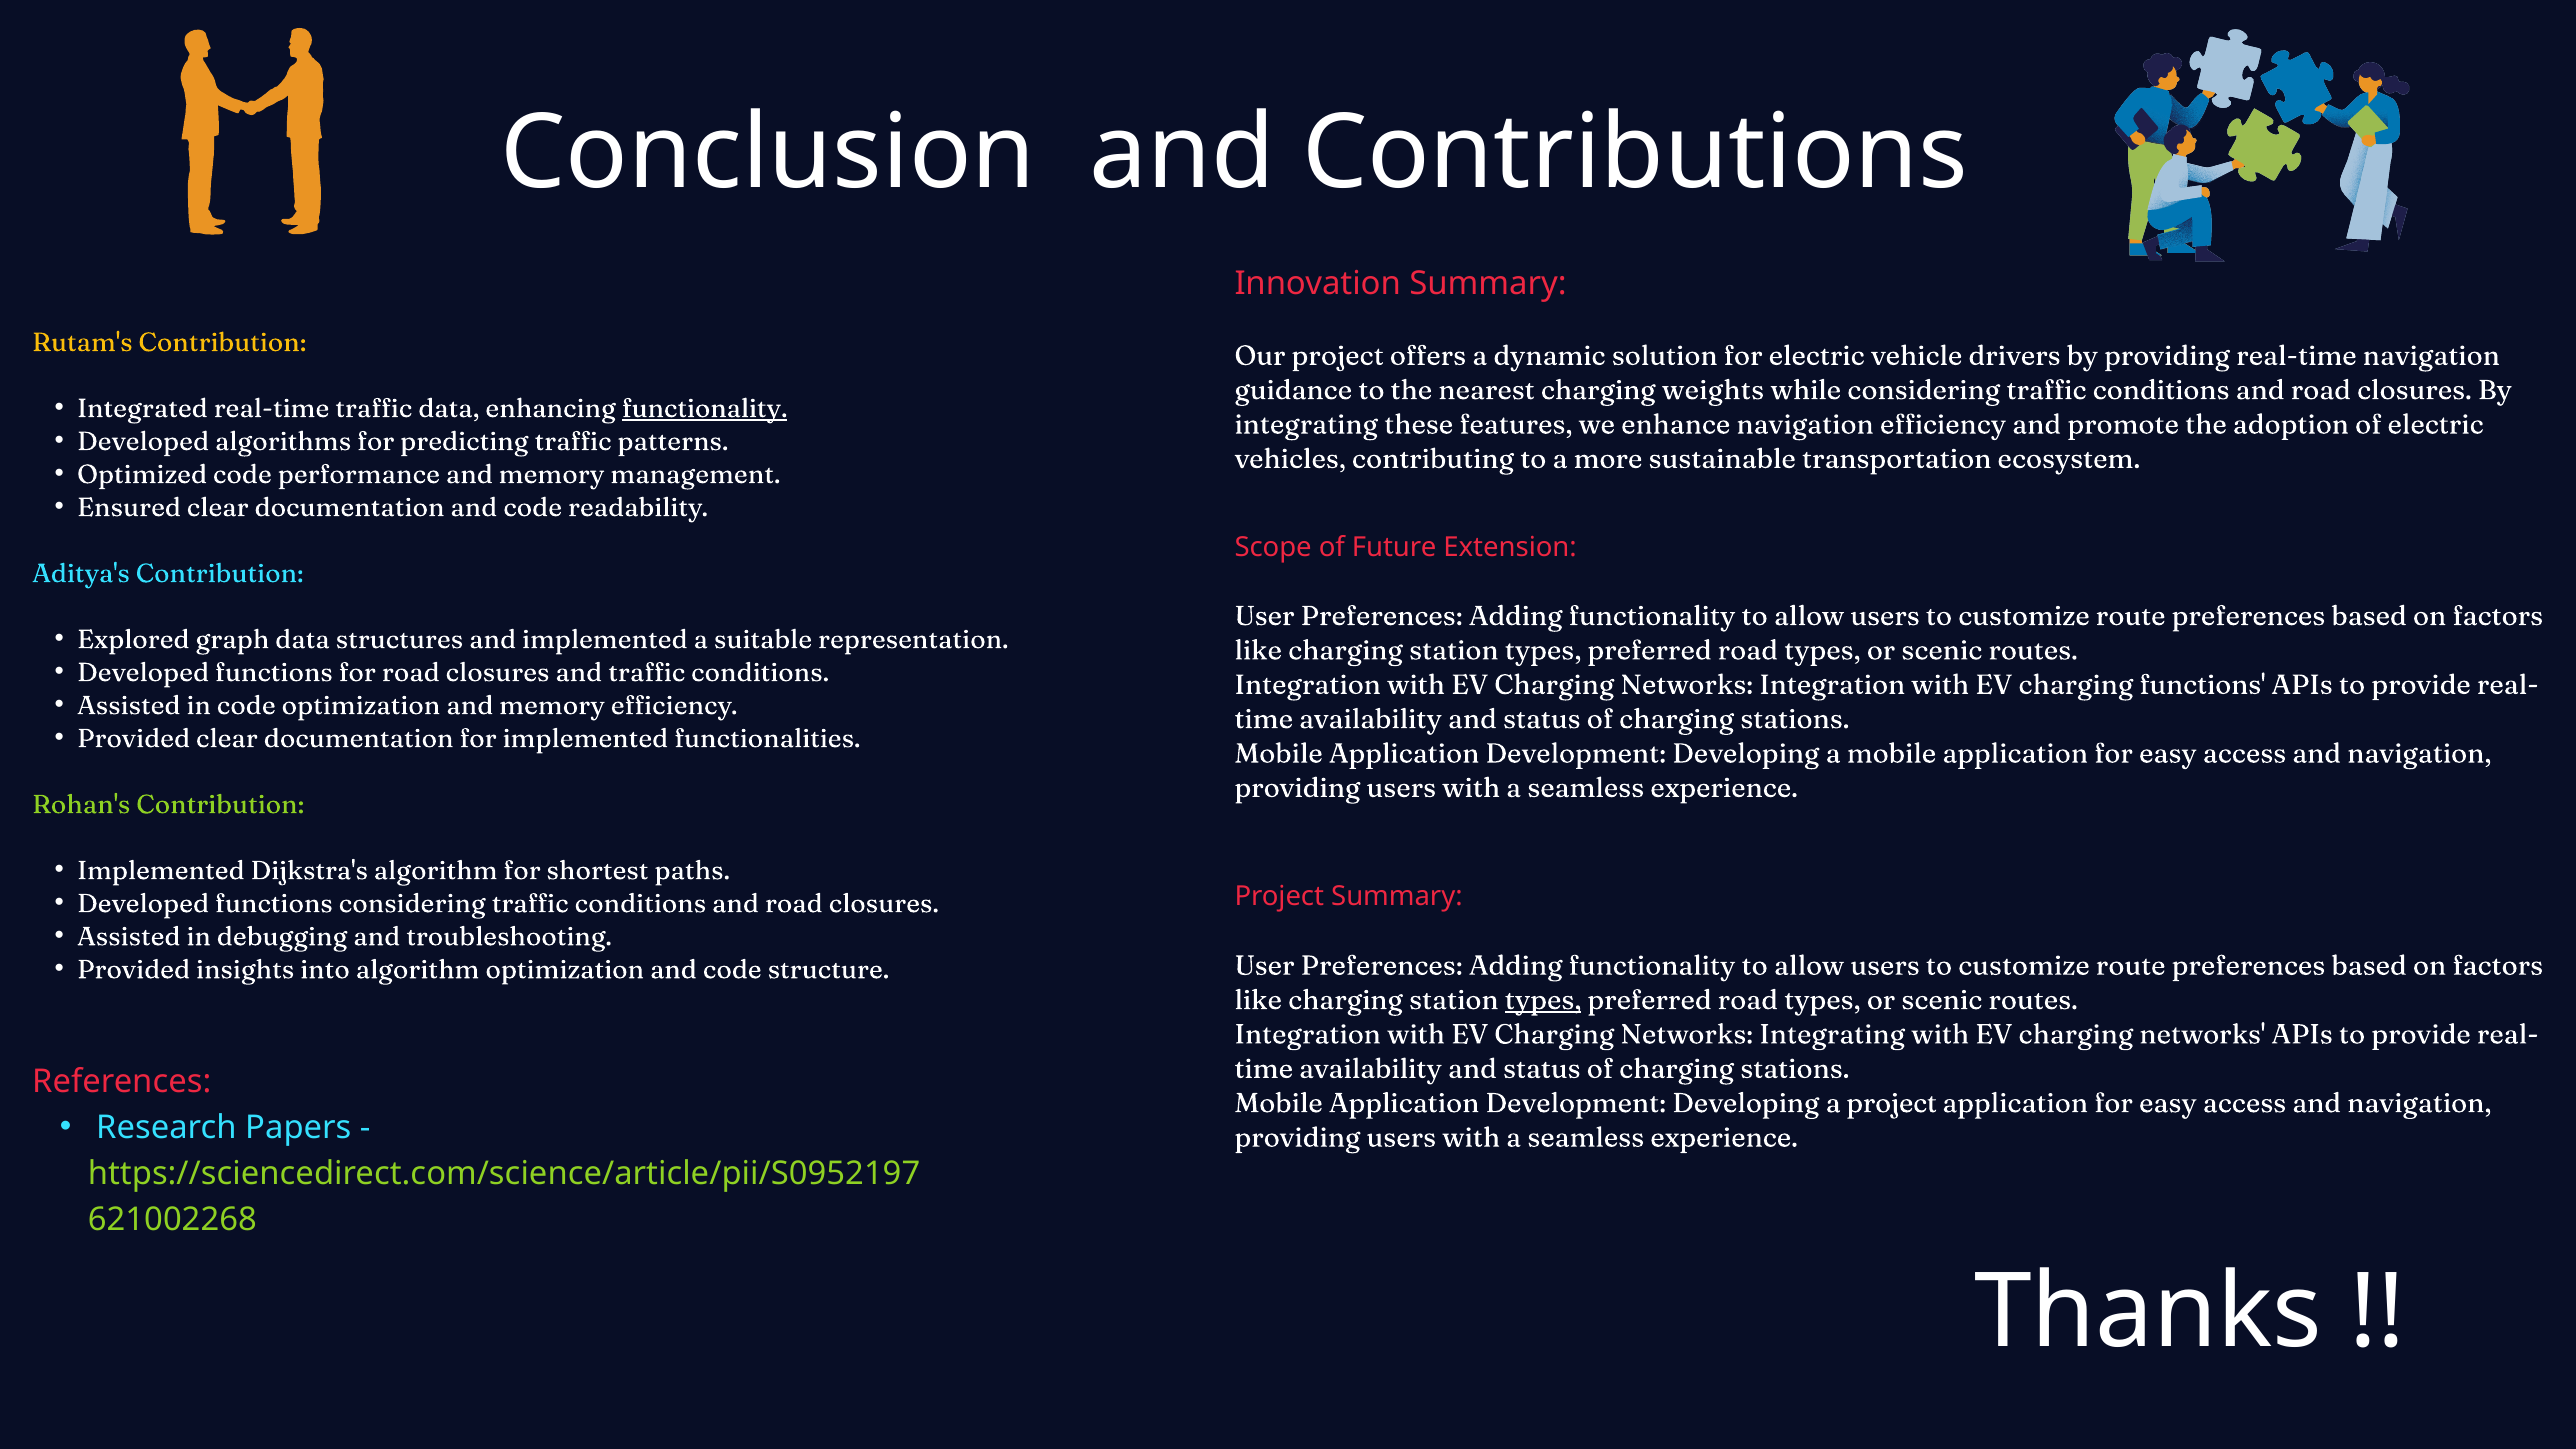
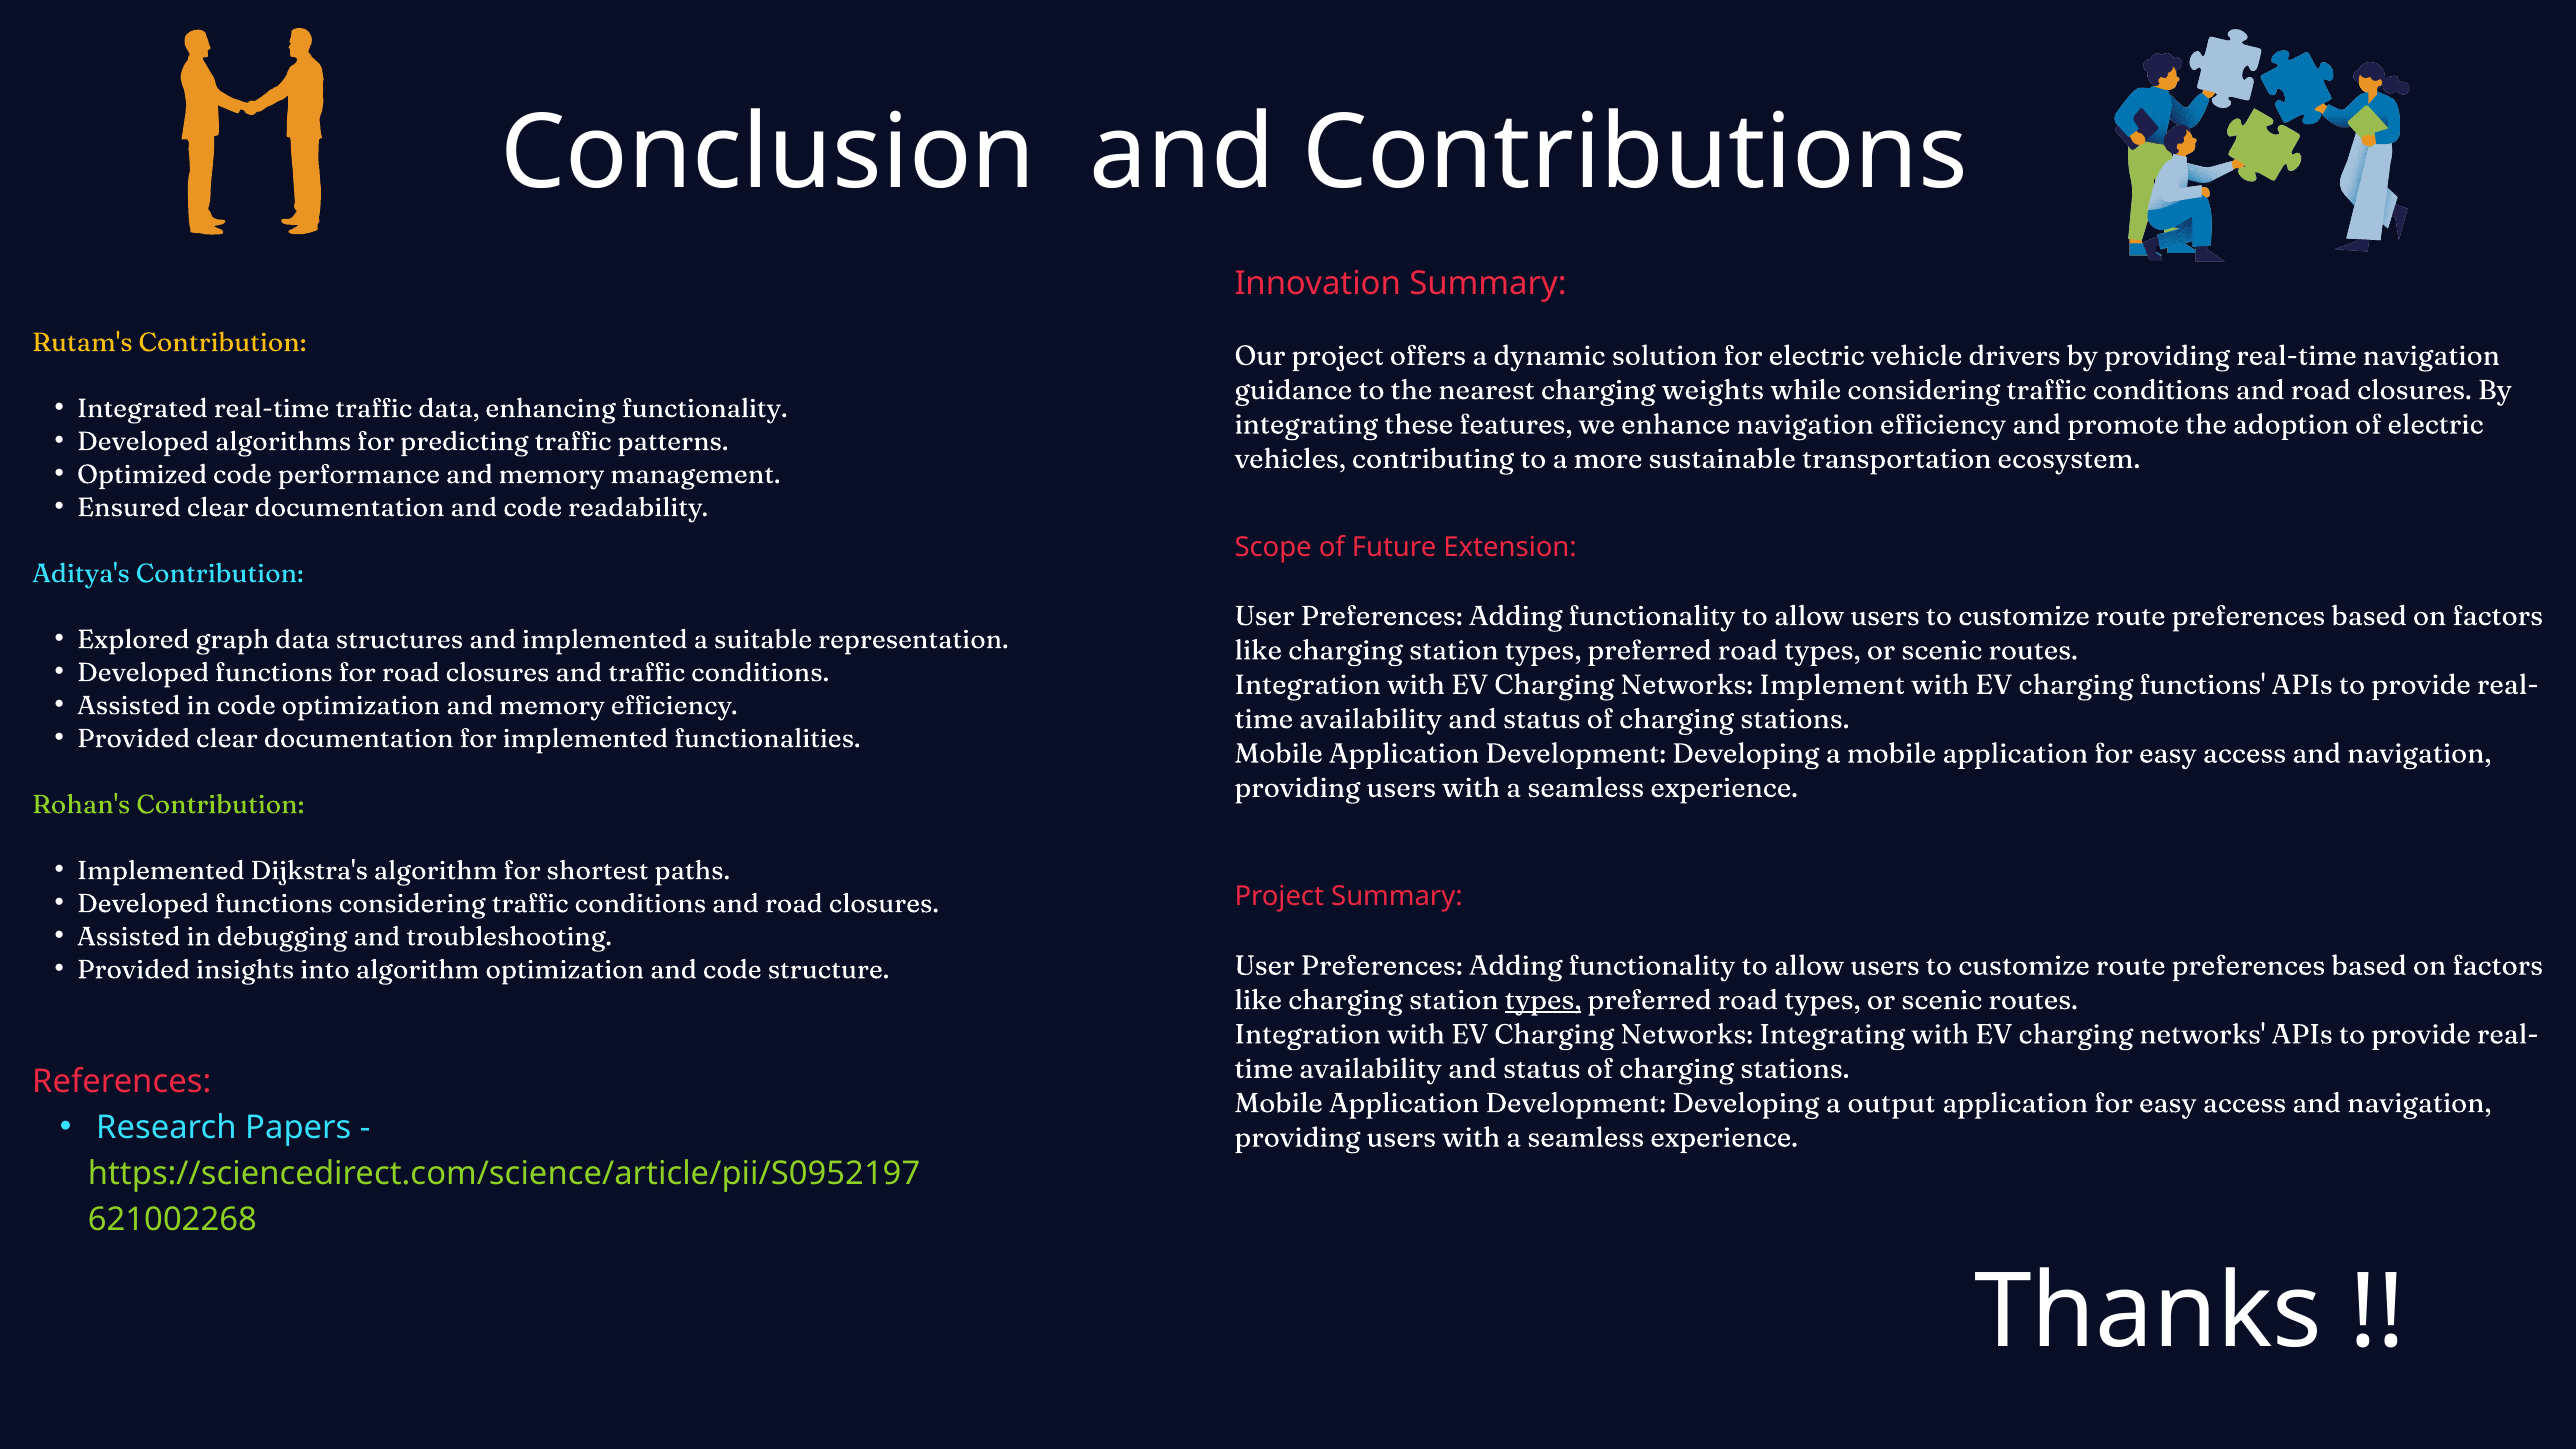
functionality underline: present -> none (705, 408)
Networks Integration: Integration -> Implement (1832, 685)
a project: project -> output (1891, 1103)
